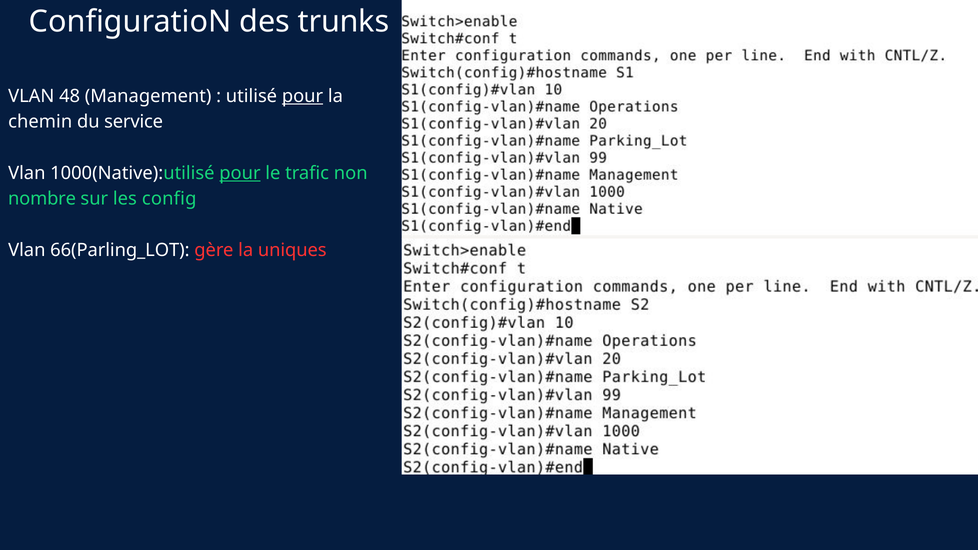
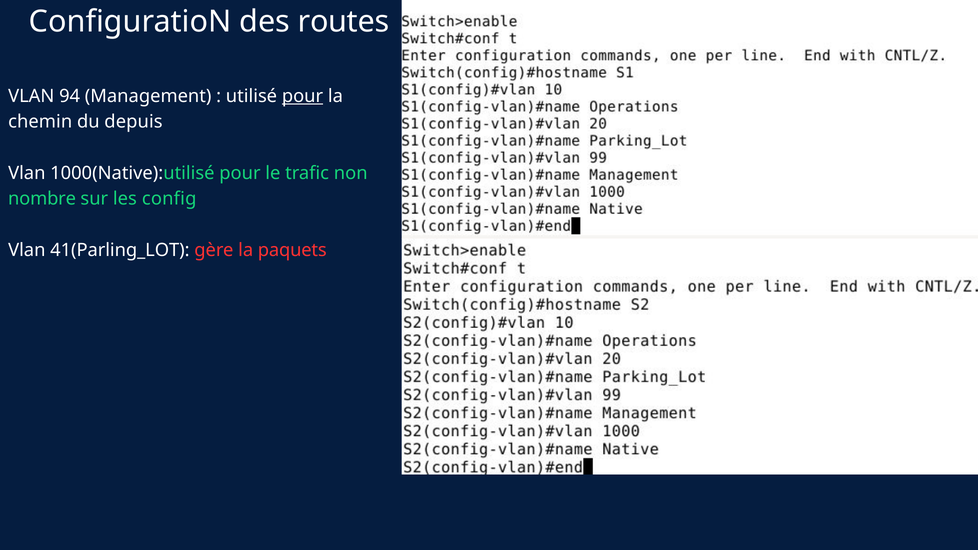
trunks: trunks -> routes (344, 21)
48: 48 -> 94 (70, 96)
service: service -> depuis (133, 122)
pour underline: present -> none (240, 173)
66(Parling_LOT: 66(Parling_LOT -> 41(Parling_LOT (120, 250)
uniques: uniques -> paquets (292, 250)
